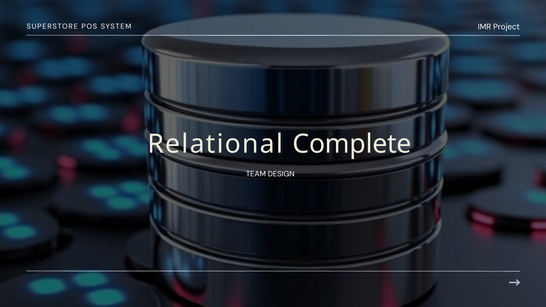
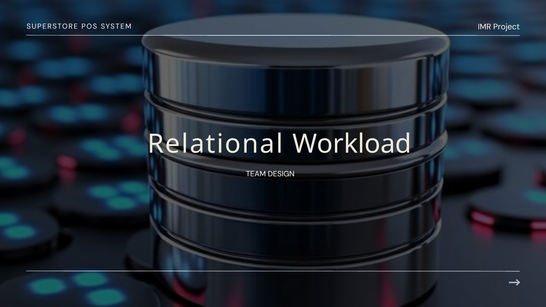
Complete: Complete -> Workload (352, 144)
